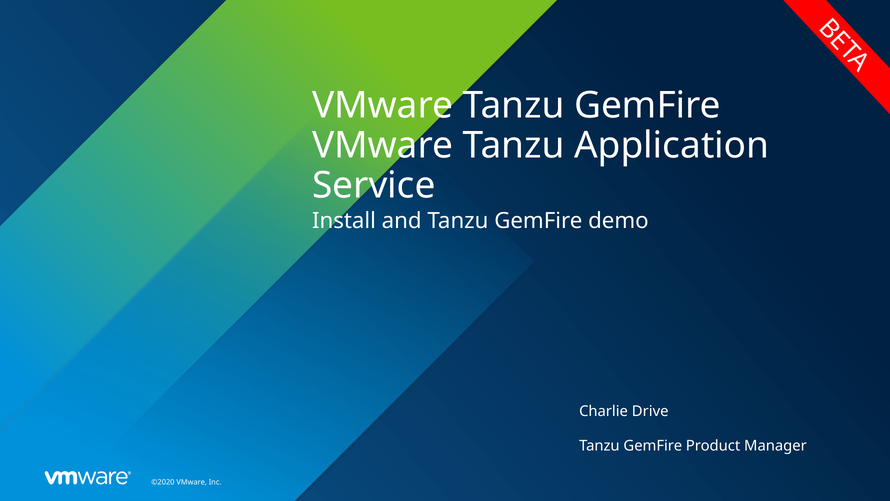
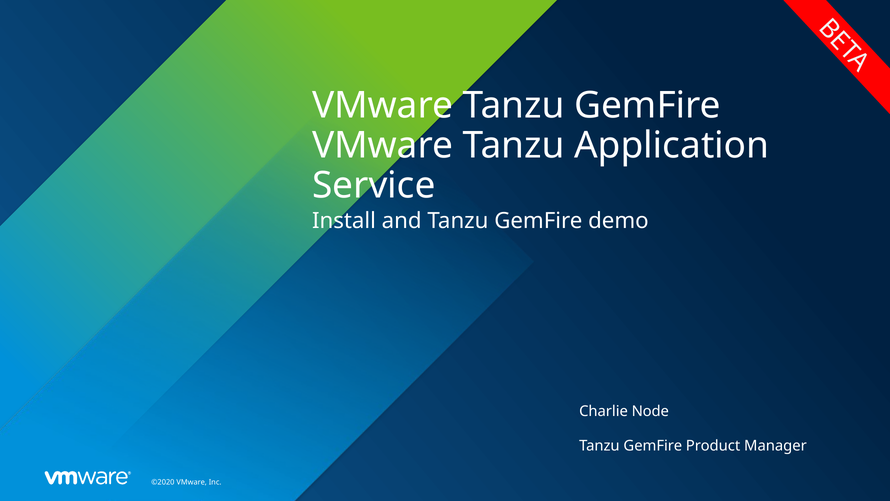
Drive: Drive -> Node (650, 411)
